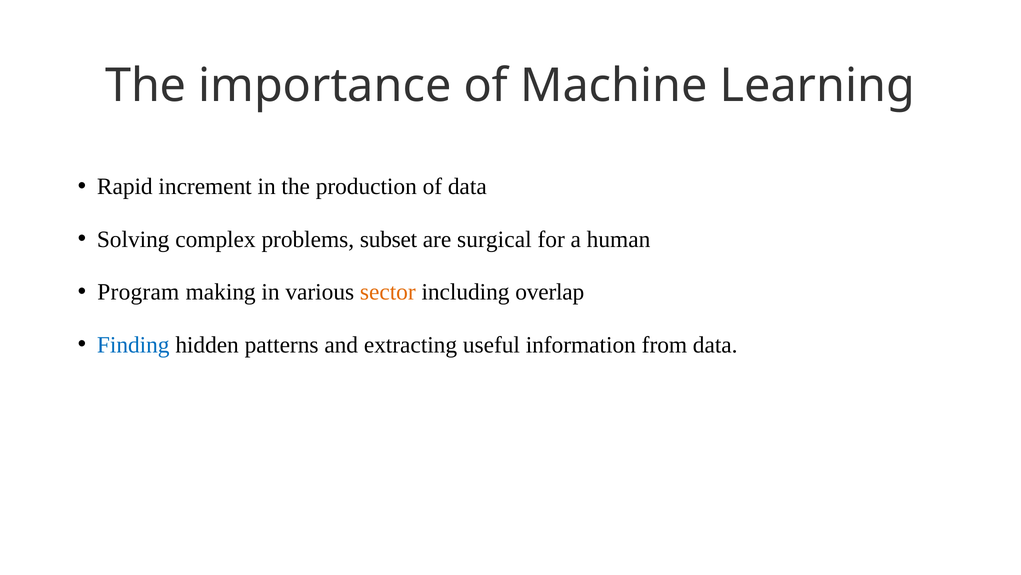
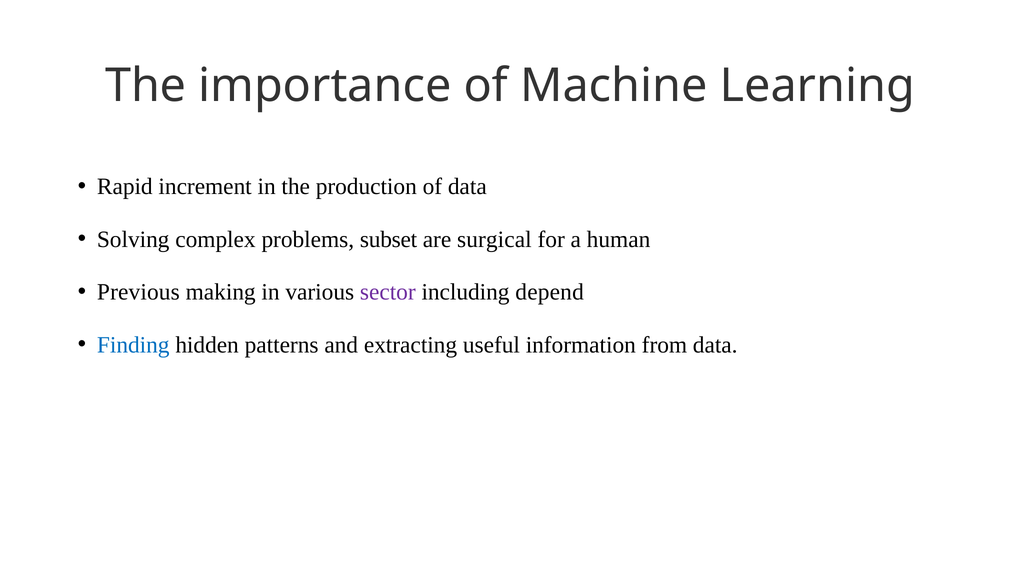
Program: Program -> Previous (138, 292)
sector colour: orange -> purple (388, 292)
overlap: overlap -> depend (550, 292)
